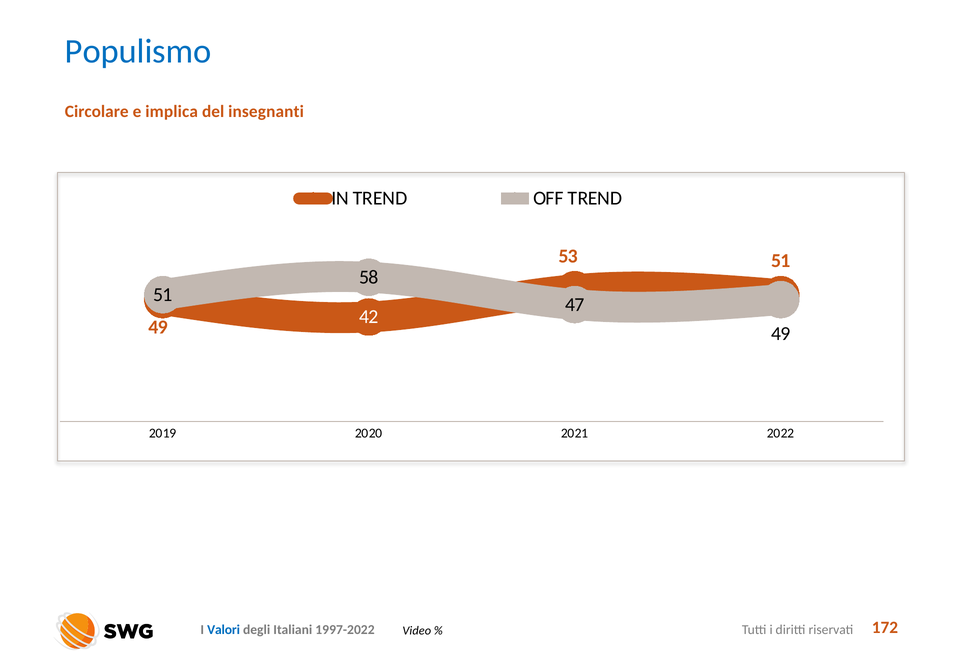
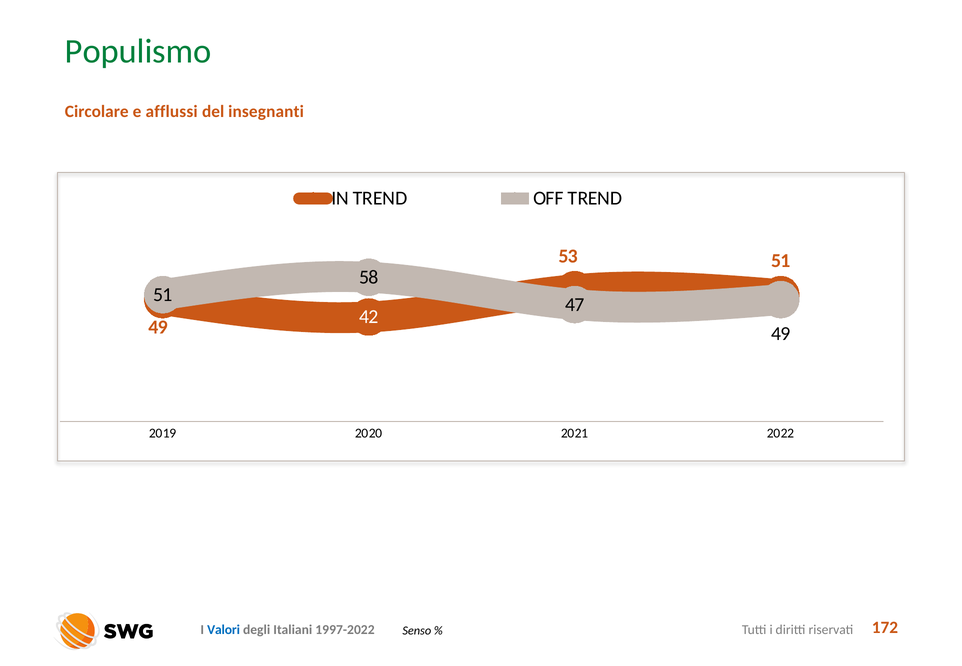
Populismo colour: blue -> green (138, 52)
implica: implica -> afflussi (172, 111)
Video: Video -> Senso (417, 631)
